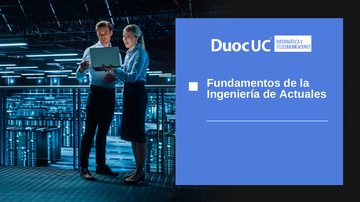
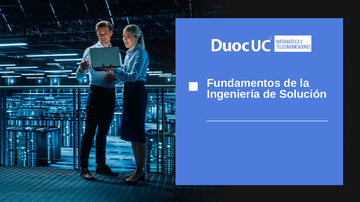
Actuales: Actuales -> Solución (303, 94)
